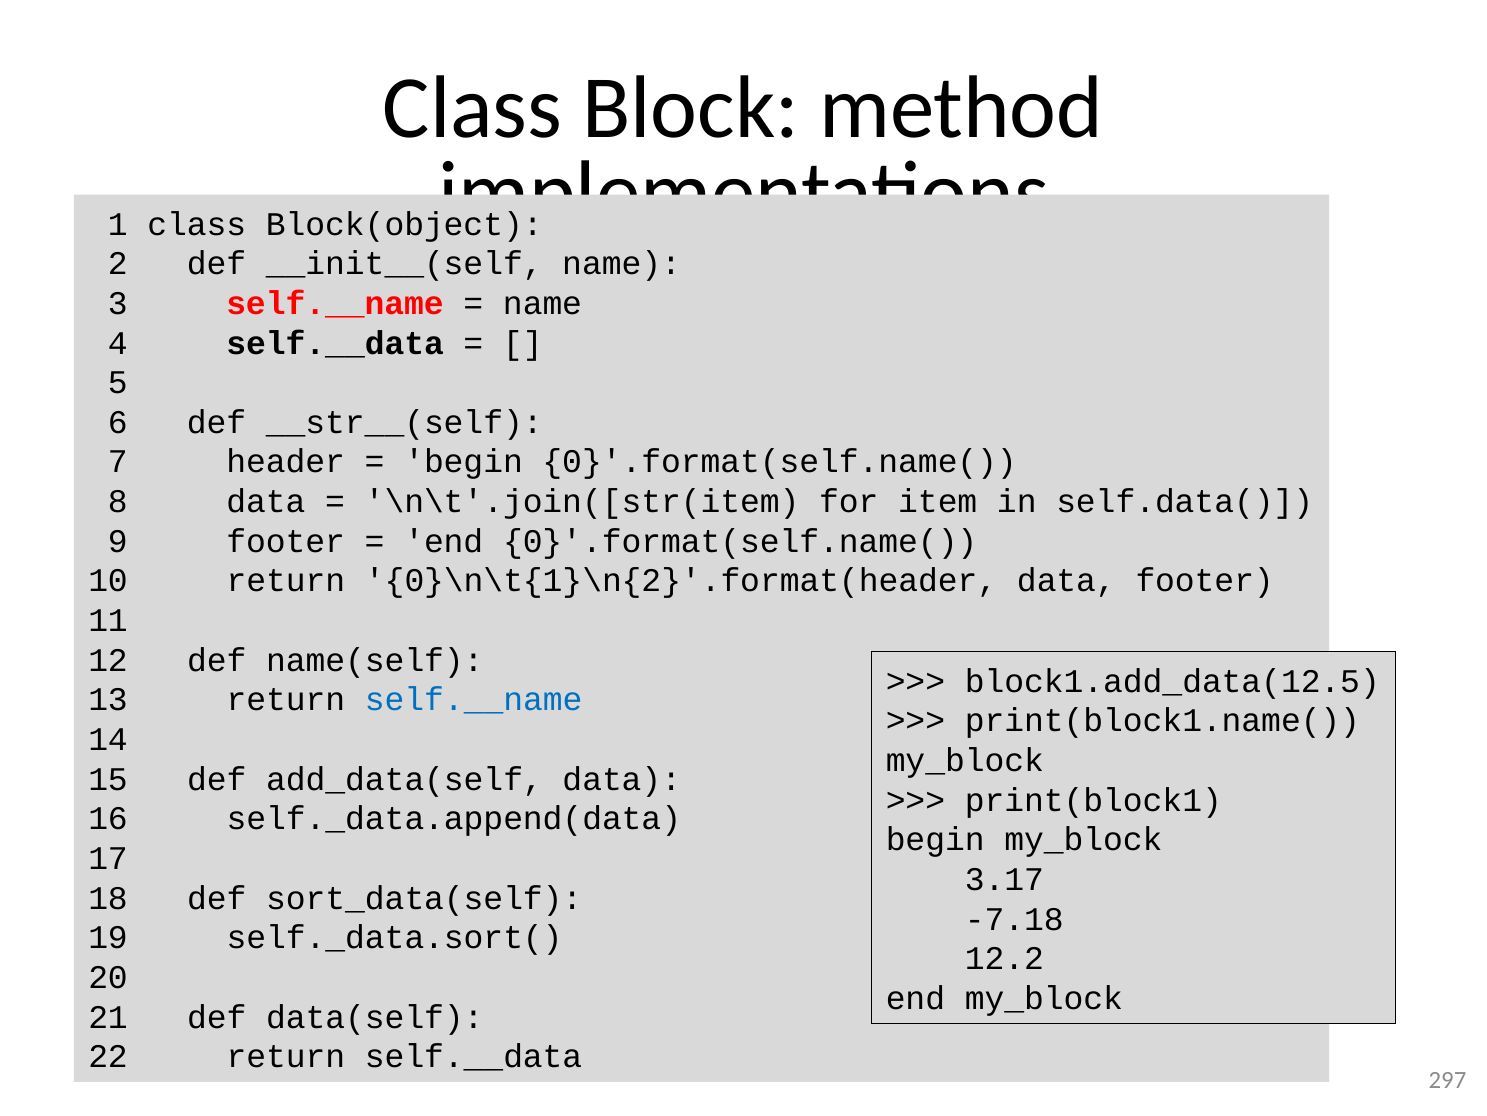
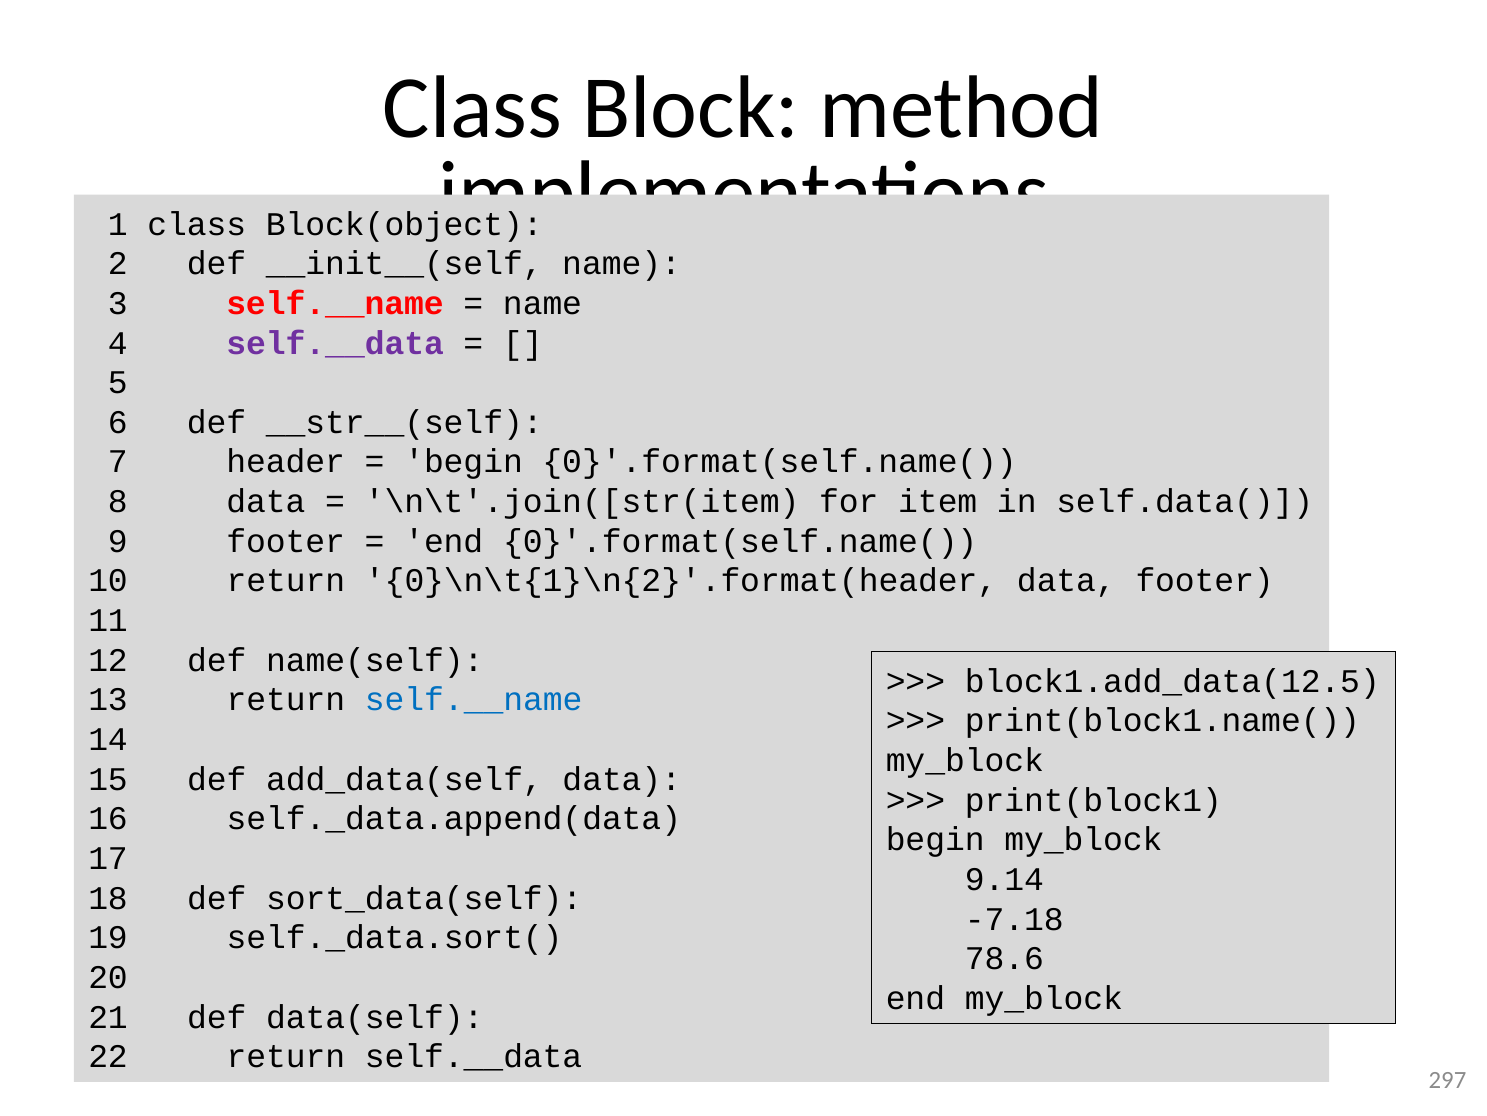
self.__data colour: black -> purple (335, 343)
3.17: 3.17 -> 9.14 (1004, 879)
12.2: 12.2 -> 78.6 (1004, 958)
